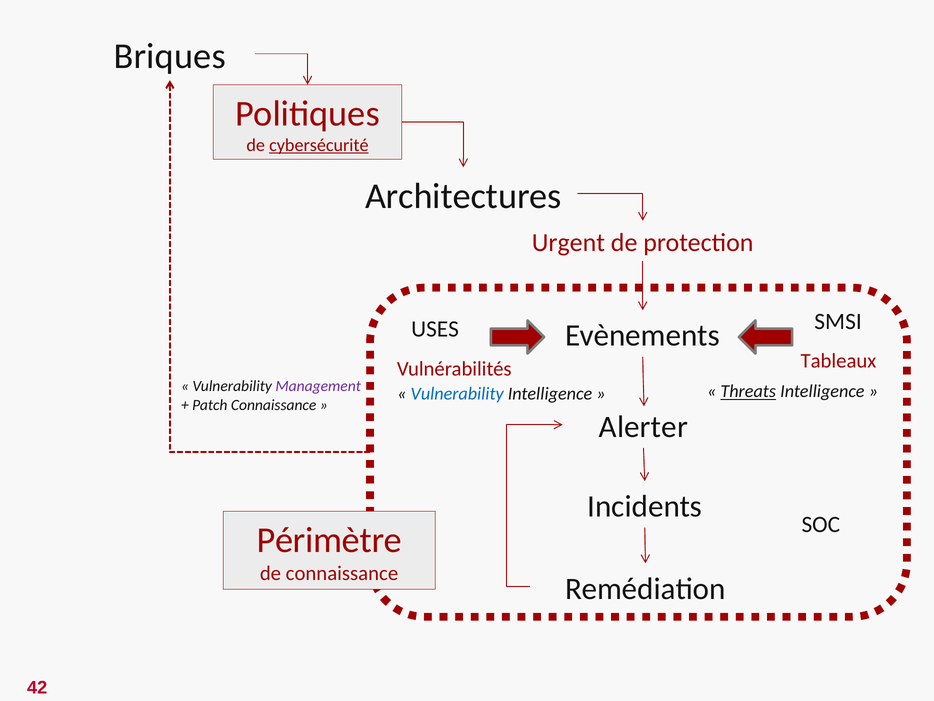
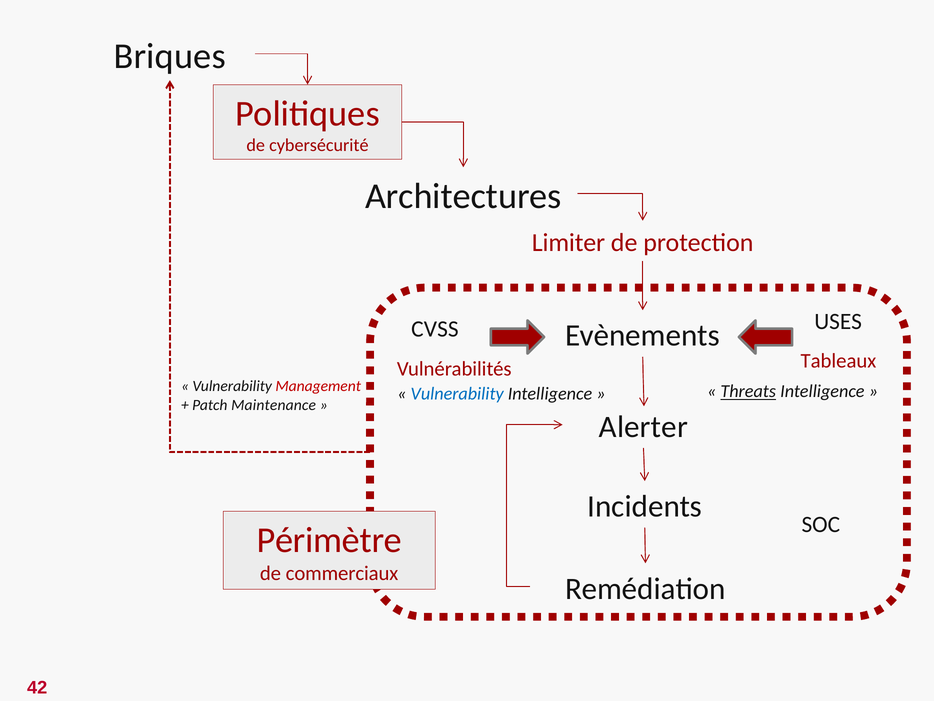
cybersécurité underline: present -> none (319, 145)
Urgent: Urgent -> Limiter (568, 243)
SMSI: SMSI -> USES (838, 321)
USES: USES -> CVSS (435, 329)
Management colour: purple -> red (318, 386)
Patch Connaissance: Connaissance -> Maintenance (274, 405)
de connaissance: connaissance -> commerciaux (342, 573)
